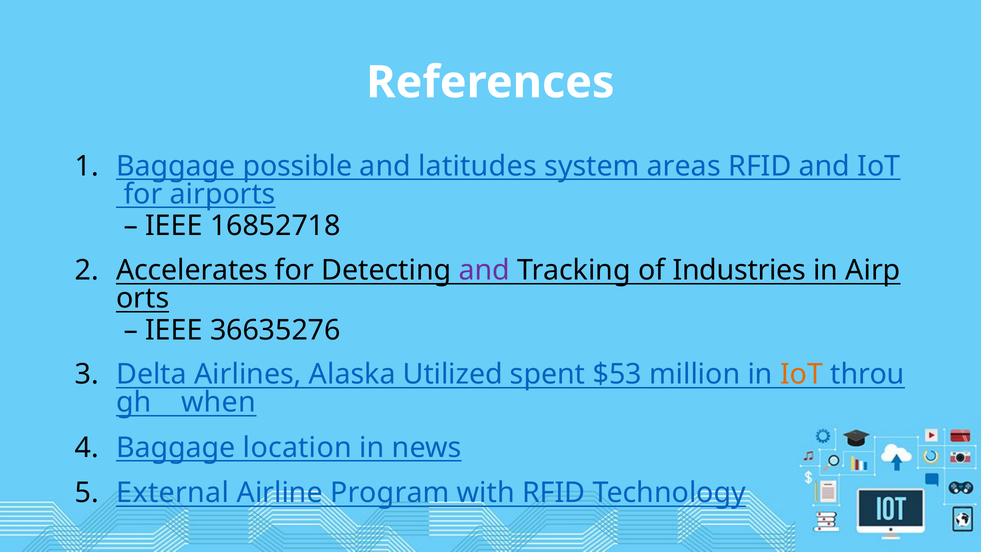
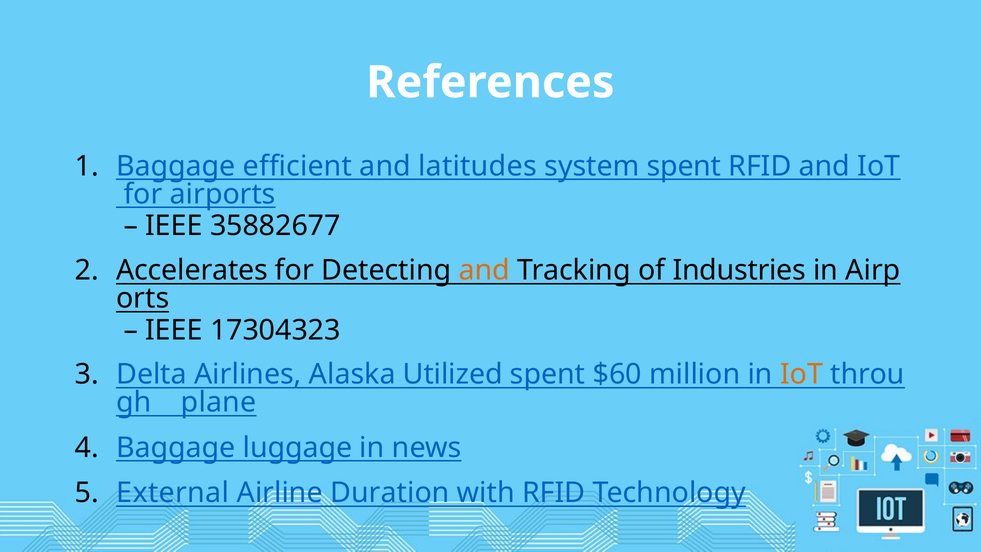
possible: possible -> efficient (297, 166)
system areas: areas -> spent (684, 166)
16852718: 16852718 -> 35882677 (275, 226)
and colour: purple -> orange (484, 270)
36635276: 36635276 -> 17304323 (275, 330)
$53: $53 -> $60 (617, 374)
when: when -> plane (219, 402)
location: location -> luggage (298, 448)
Program: Program -> Duration (390, 493)
